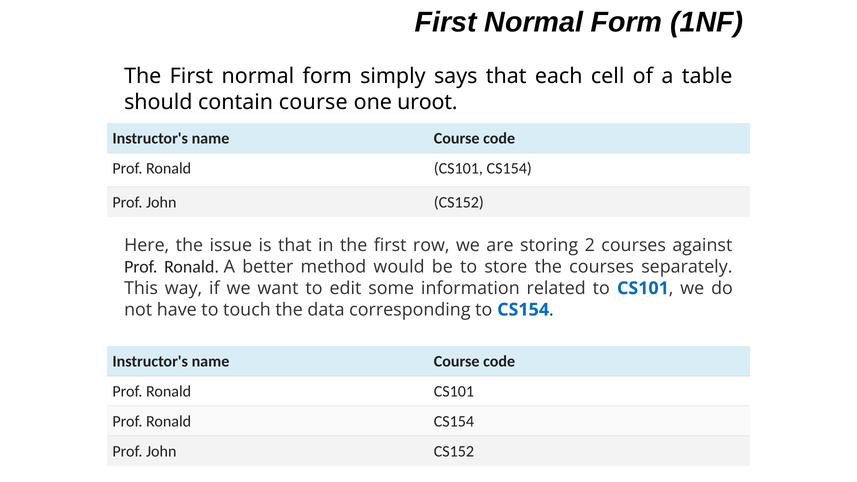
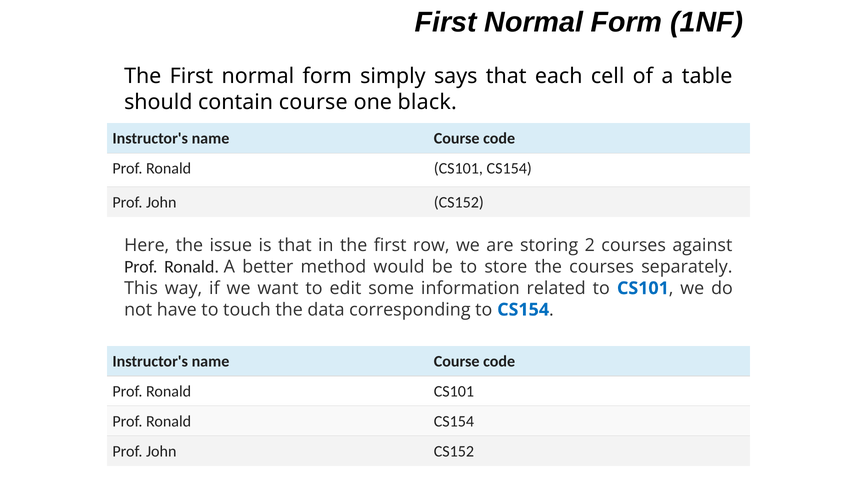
uroot: uroot -> black (427, 102)
